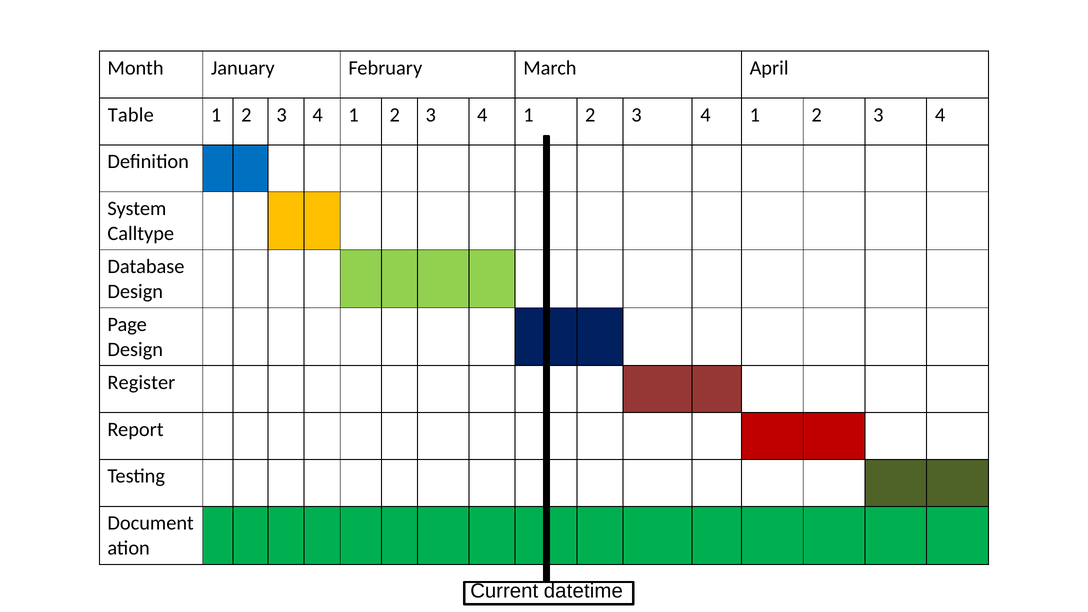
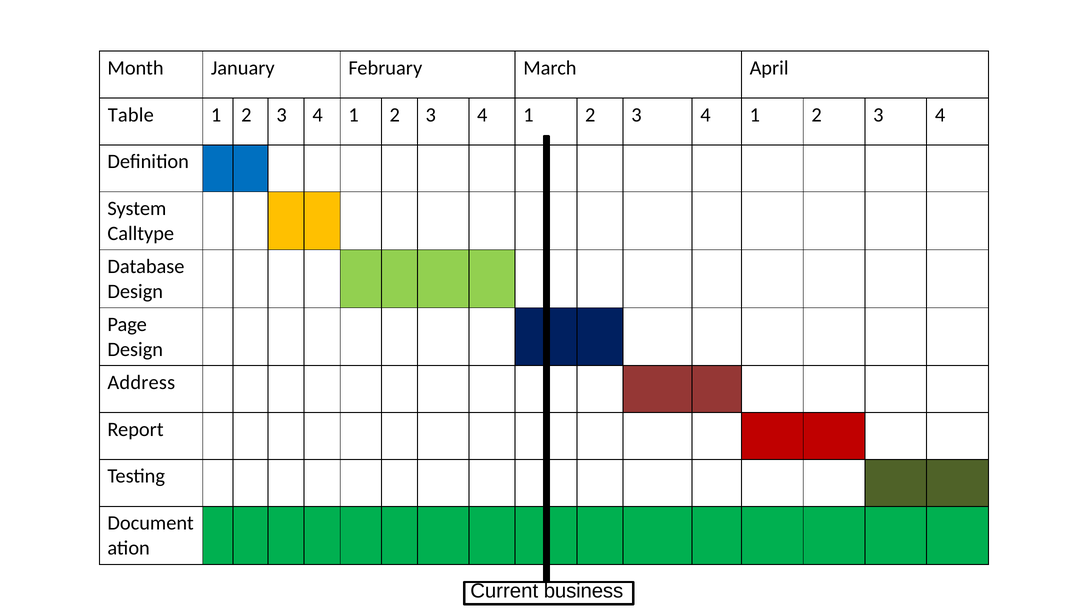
Register: Register -> Address (141, 383)
datetime: datetime -> business (584, 591)
